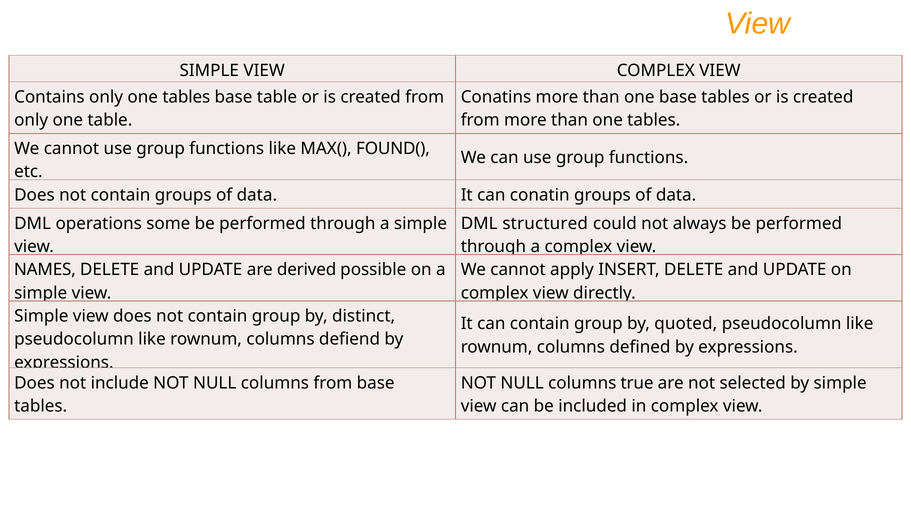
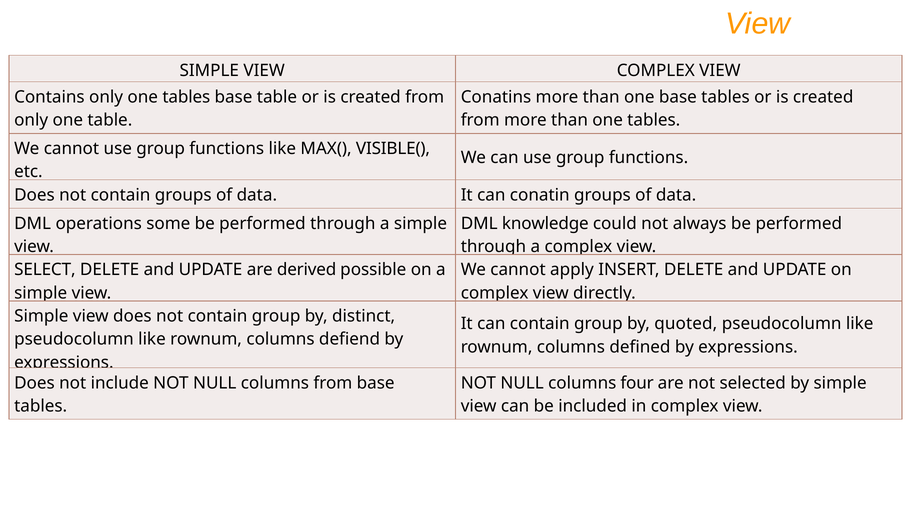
FOUND(: FOUND( -> VISIBLE( (393, 148)
structured: structured -> knowledge (545, 223)
NAMES: NAMES -> SELECT (45, 269)
true: true -> four (637, 383)
